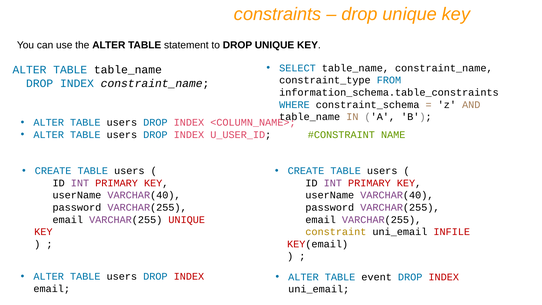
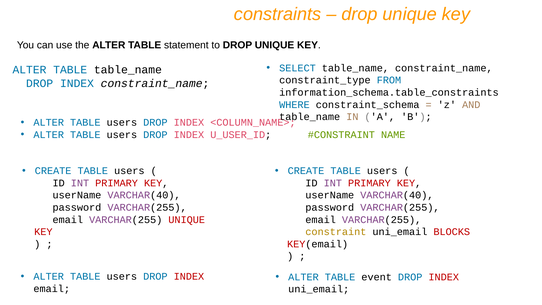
INFILE: INFILE -> BLOCKS (452, 232)
